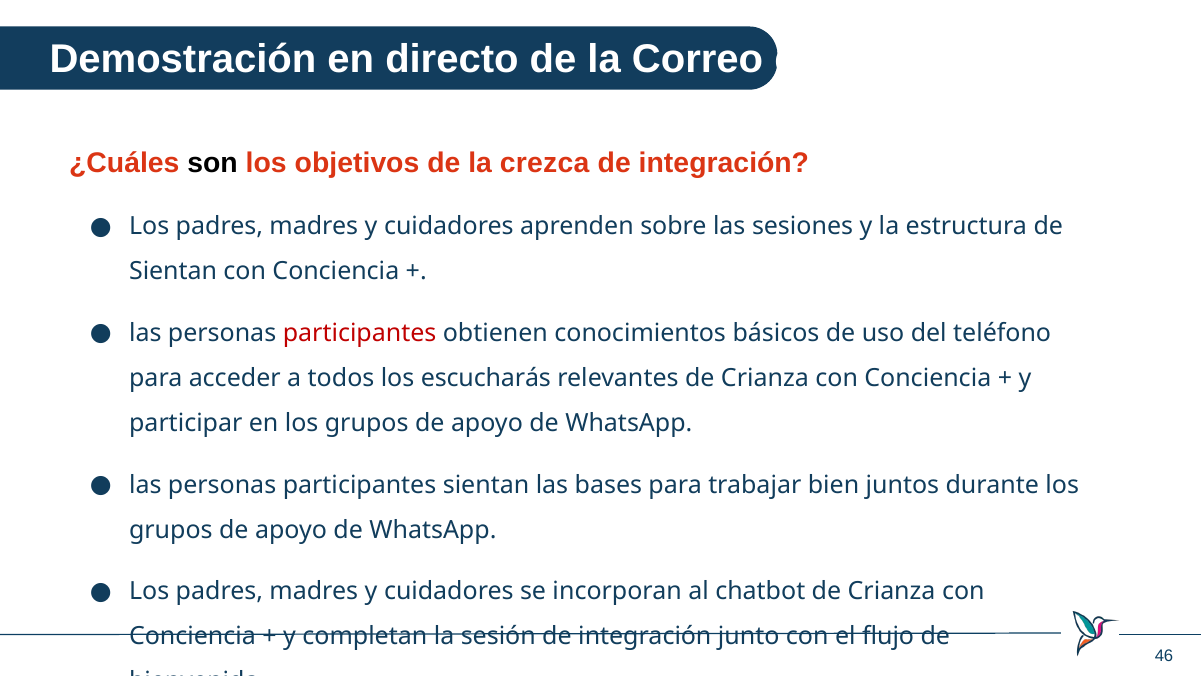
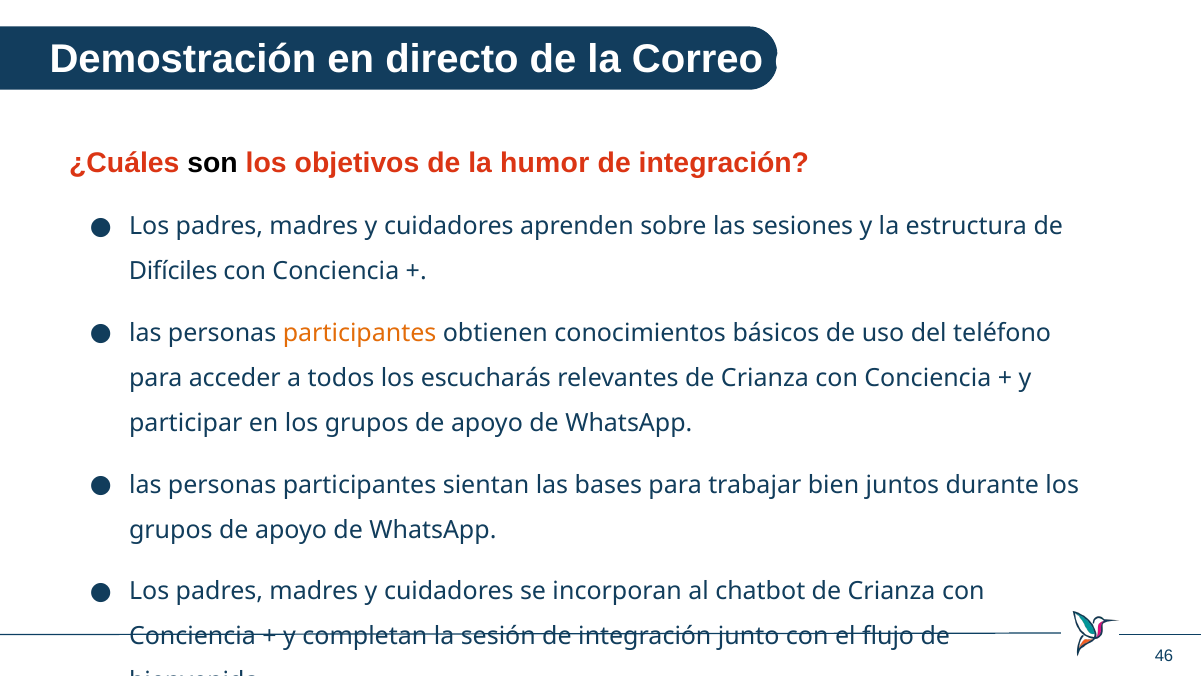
crezca: crezca -> humor (545, 163)
Sientan: Sientan -> Difíciles (173, 271)
participantes colour: red -> orange (360, 333)
